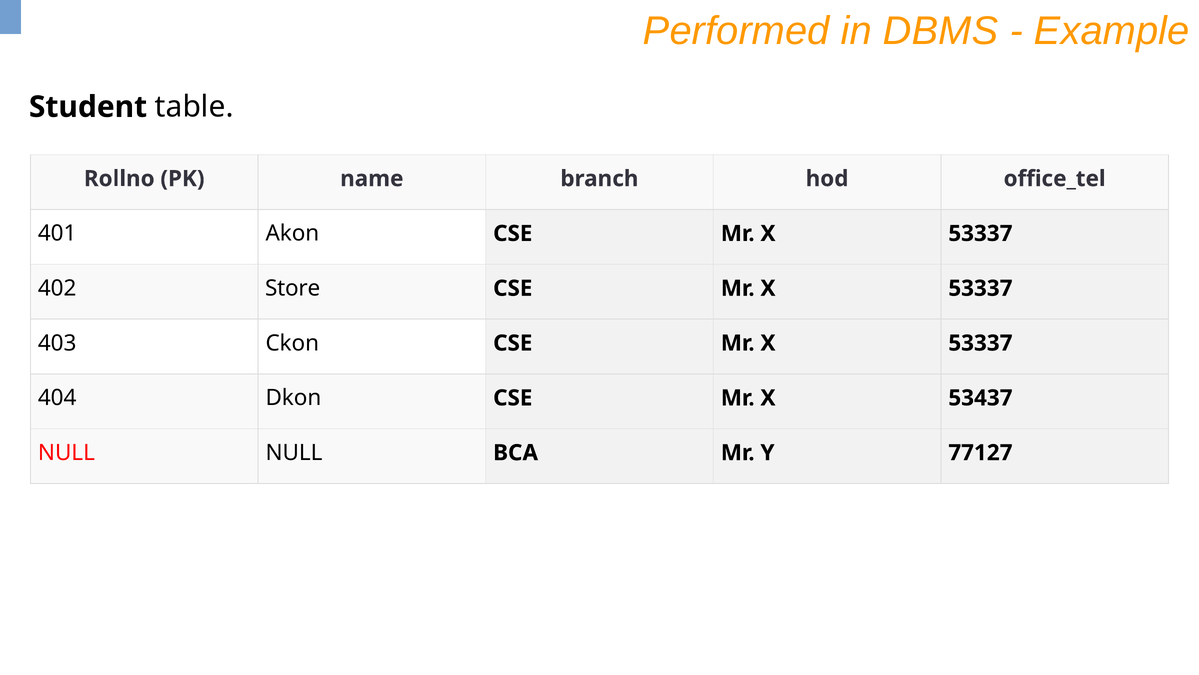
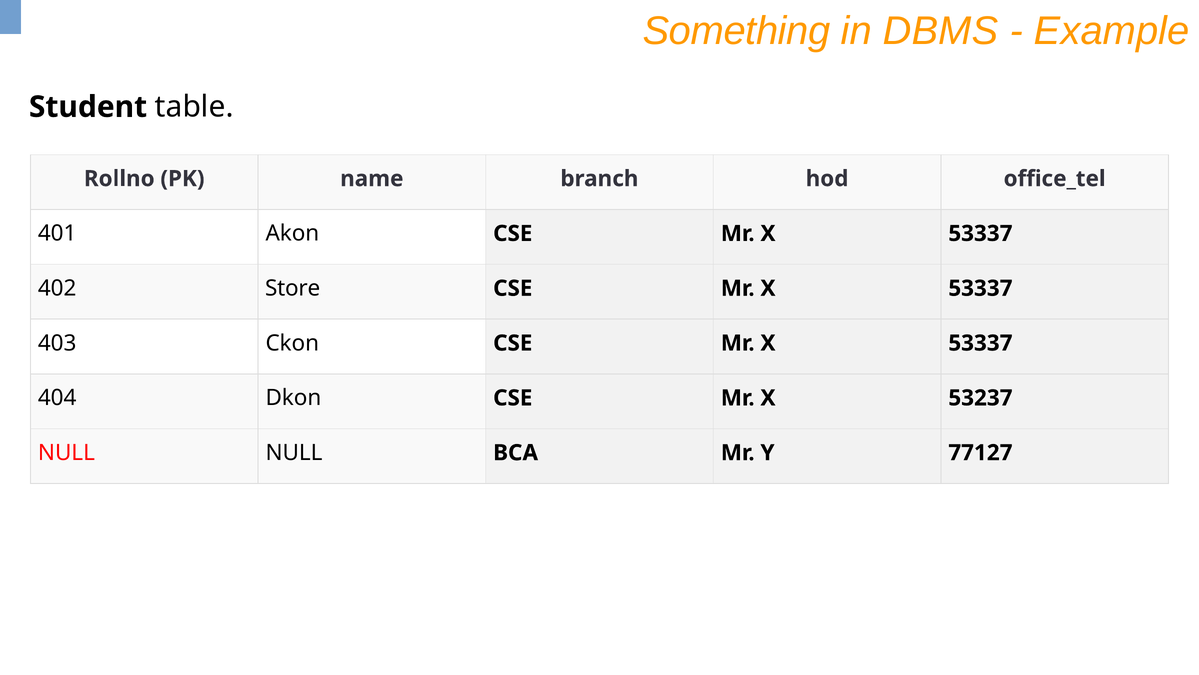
Performed: Performed -> Something (737, 31)
53437: 53437 -> 53237 (980, 398)
